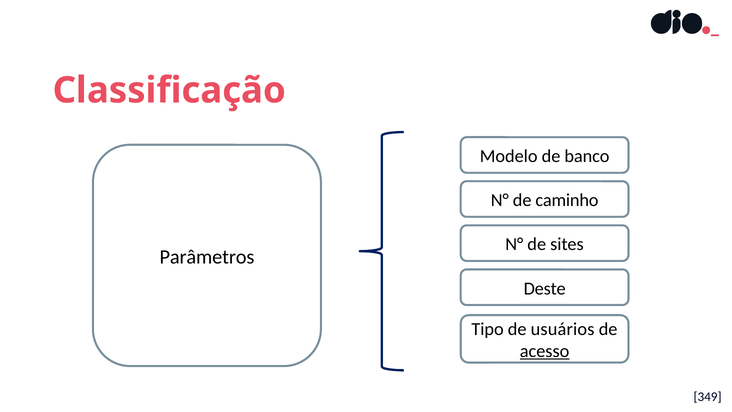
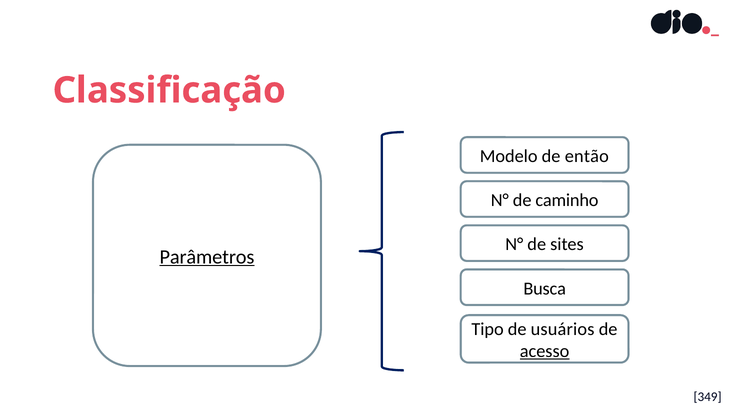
banco: banco -> então (587, 156)
Parâmetros underline: none -> present (207, 257)
Deste: Deste -> Busca (545, 288)
